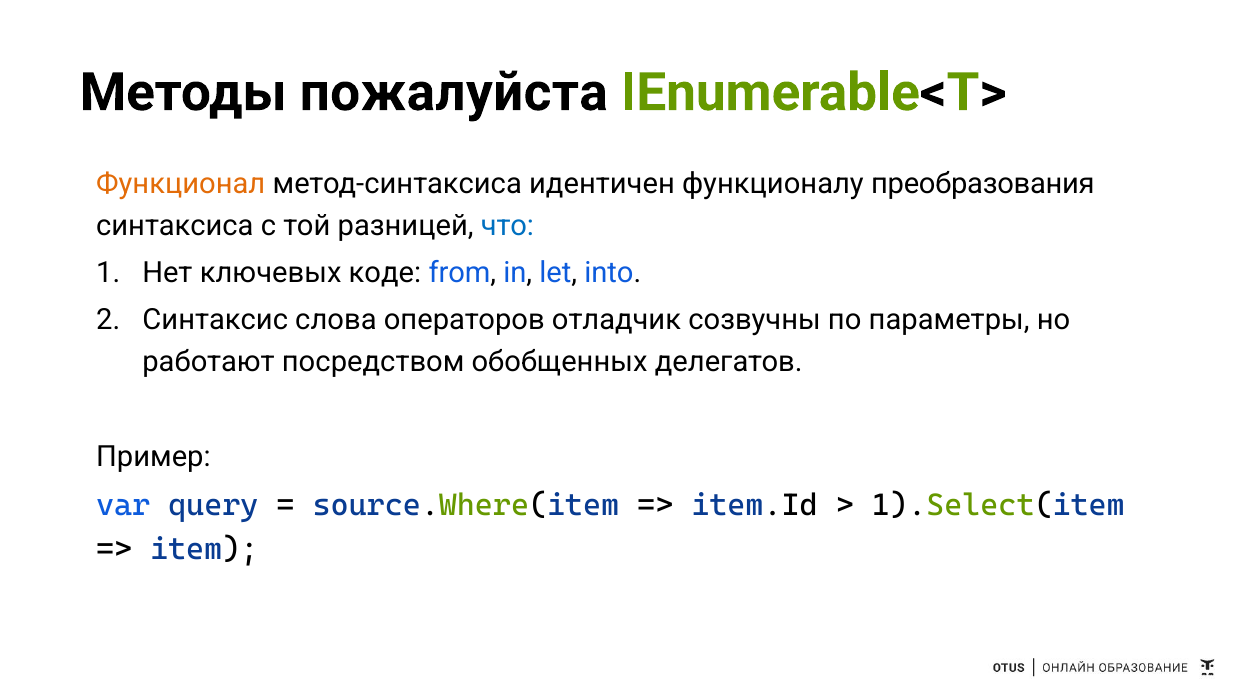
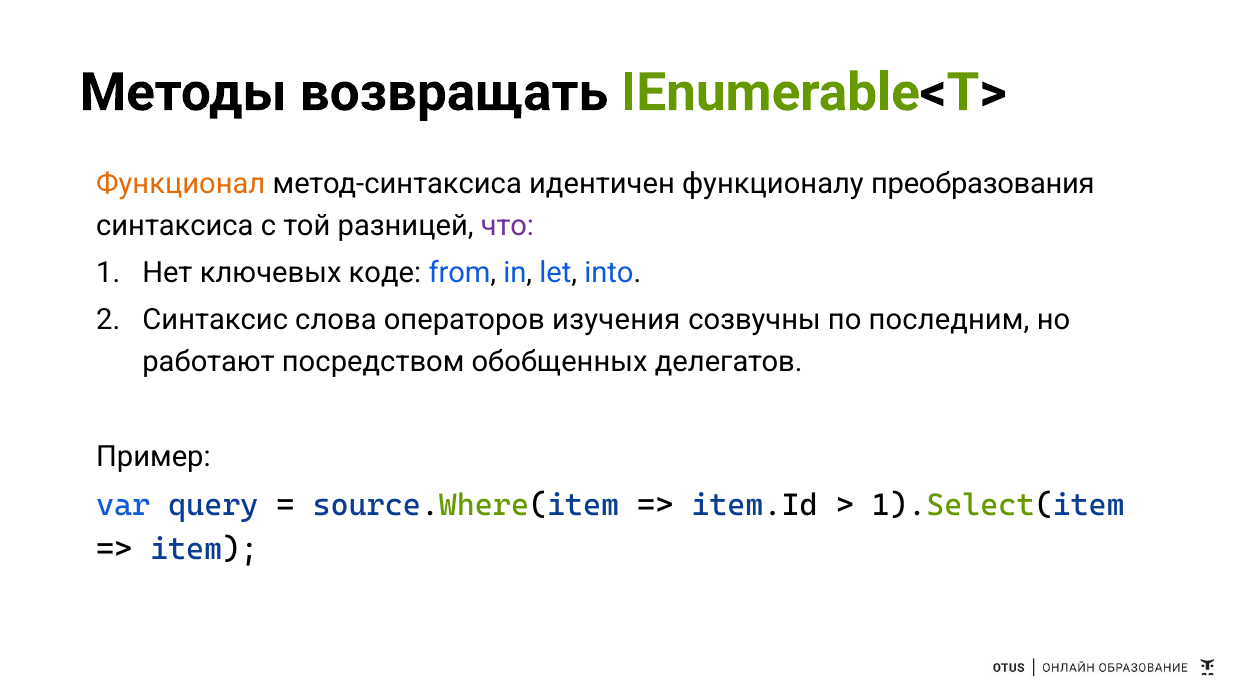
пожалуйста: пожалуйста -> возвращать (454, 93)
что colour: blue -> purple (507, 226)
отладчик: отладчик -> изучения (616, 320)
параметры: параметры -> последним (949, 320)
